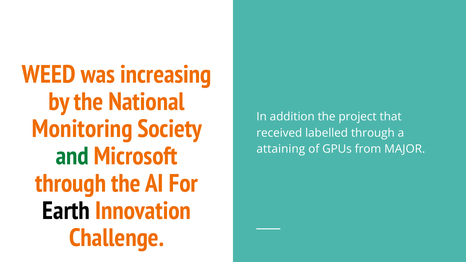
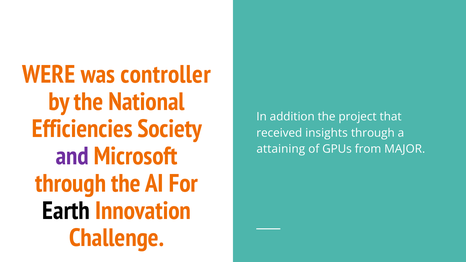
WEED: WEED -> WERE (49, 75)
increasing: increasing -> controller (166, 75)
Monitoring: Monitoring -> Efficiencies (82, 129)
labelled: labelled -> insights (327, 133)
and colour: green -> purple (72, 156)
